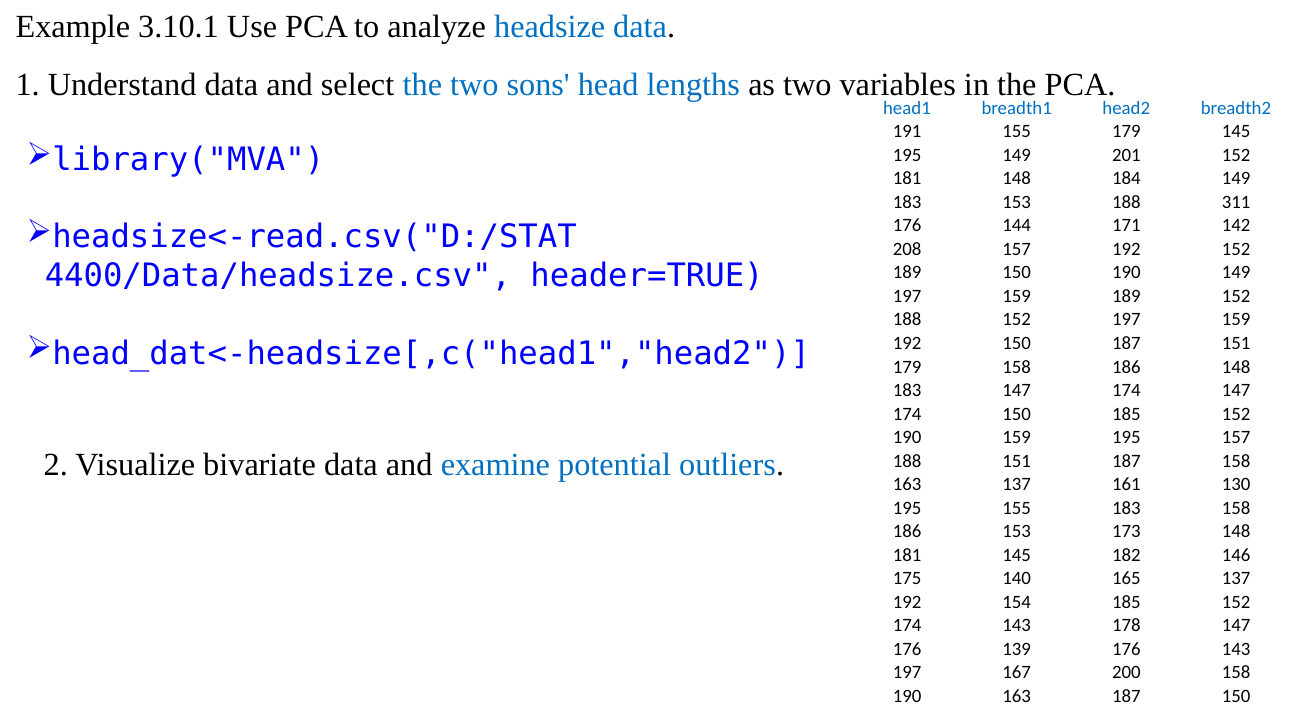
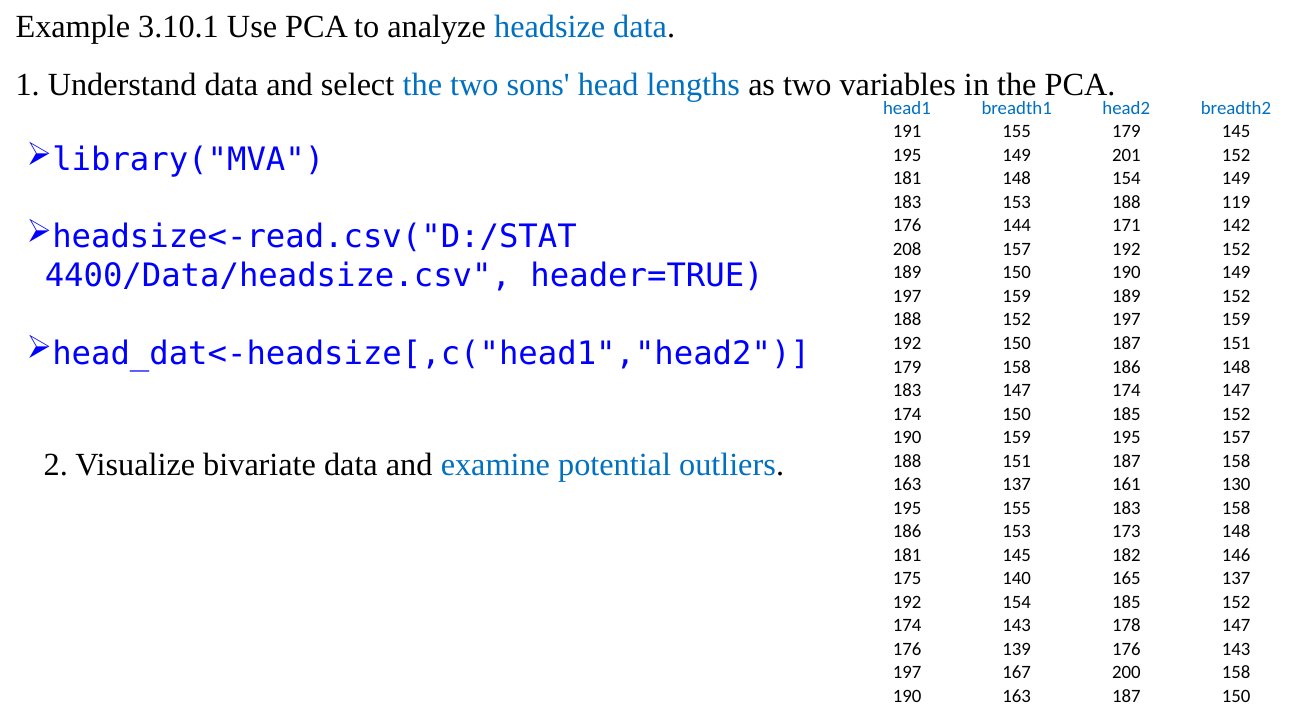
148 184: 184 -> 154 (1126, 179)
311: 311 -> 119 (1236, 202)
